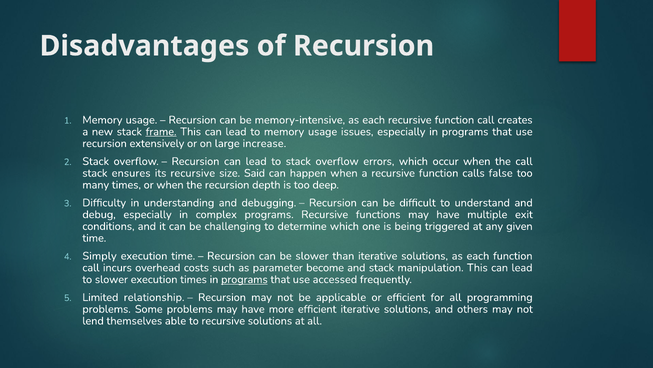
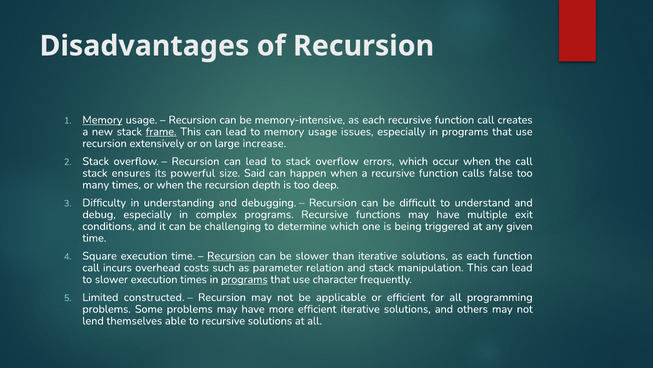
Memory underline: none -> present (102, 120)
its recursive: recursive -> powerful (193, 173)
Simply: Simply -> Square (100, 255)
Recursion underline: none -> present (231, 255)
become: become -> relation (325, 267)
accessed: accessed -> character (335, 279)
relationship: relationship -> constructed (154, 297)
